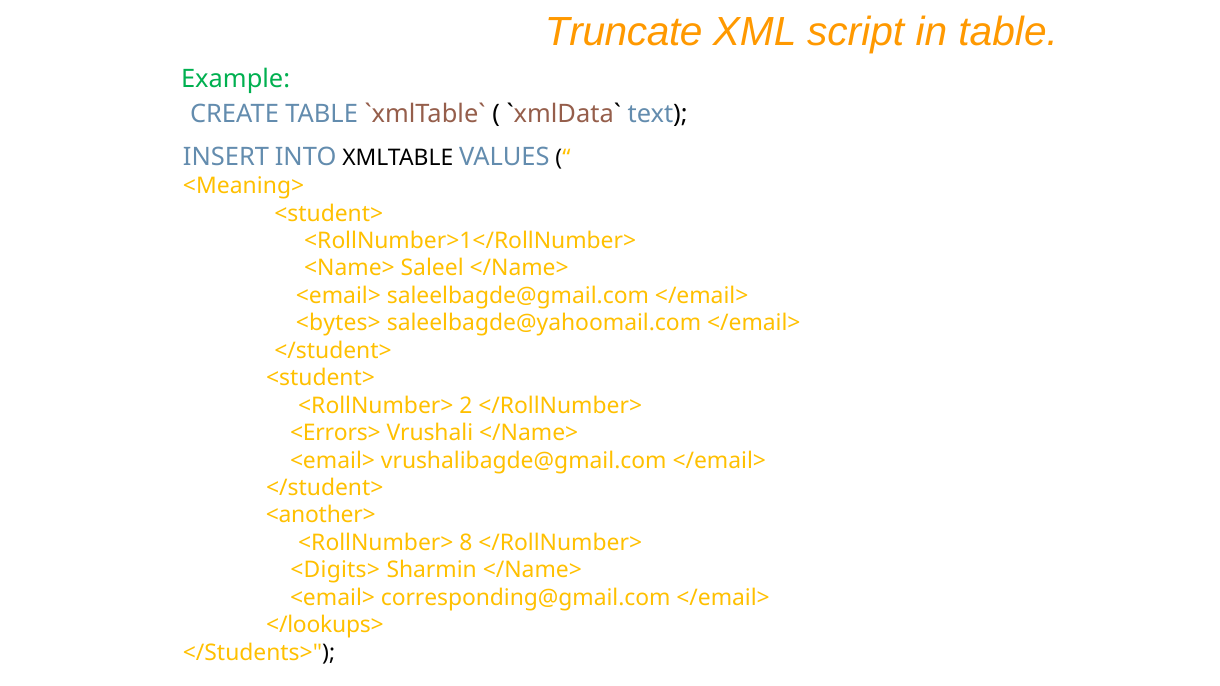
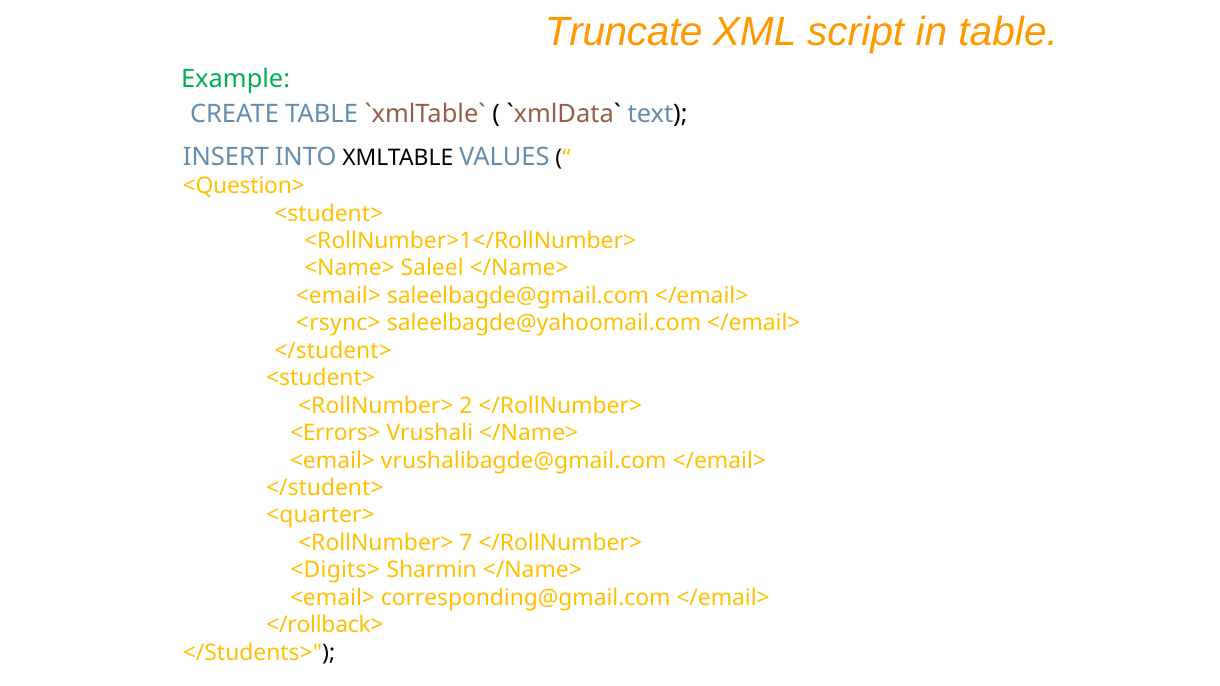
<Meaning>: <Meaning> -> <Question> (244, 186)
<bytes>: <bytes> -> <rsync> (338, 323)
<another>: <another> -> <quarter> (321, 516)
8: 8 -> 7 (466, 543)
</lookups>: </lookups> -> </rollback> (325, 625)
